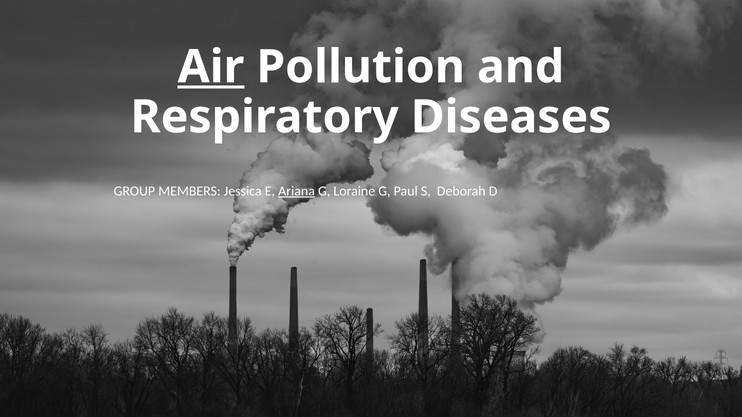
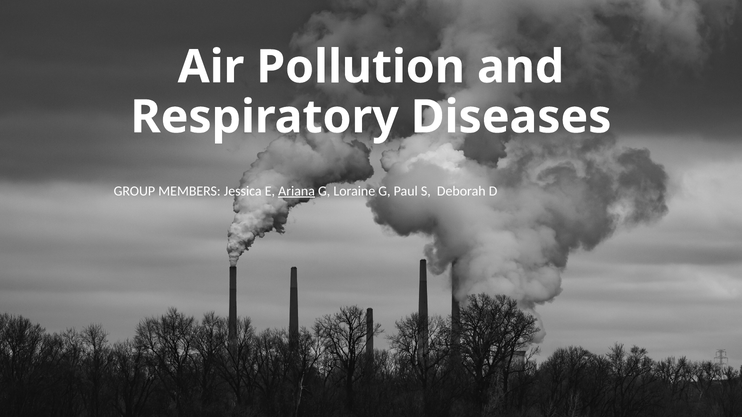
Air underline: present -> none (211, 67)
